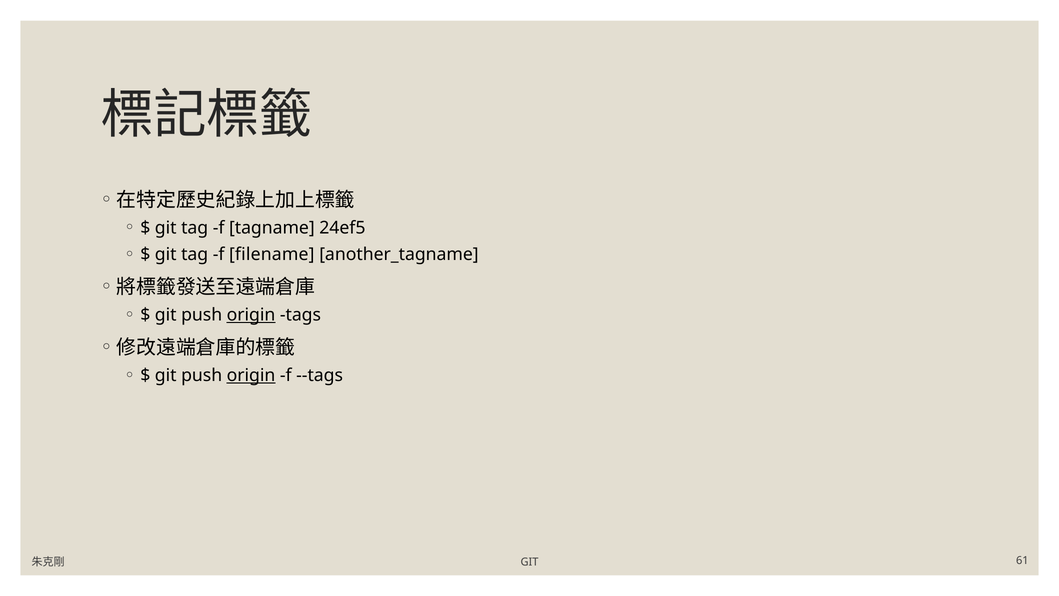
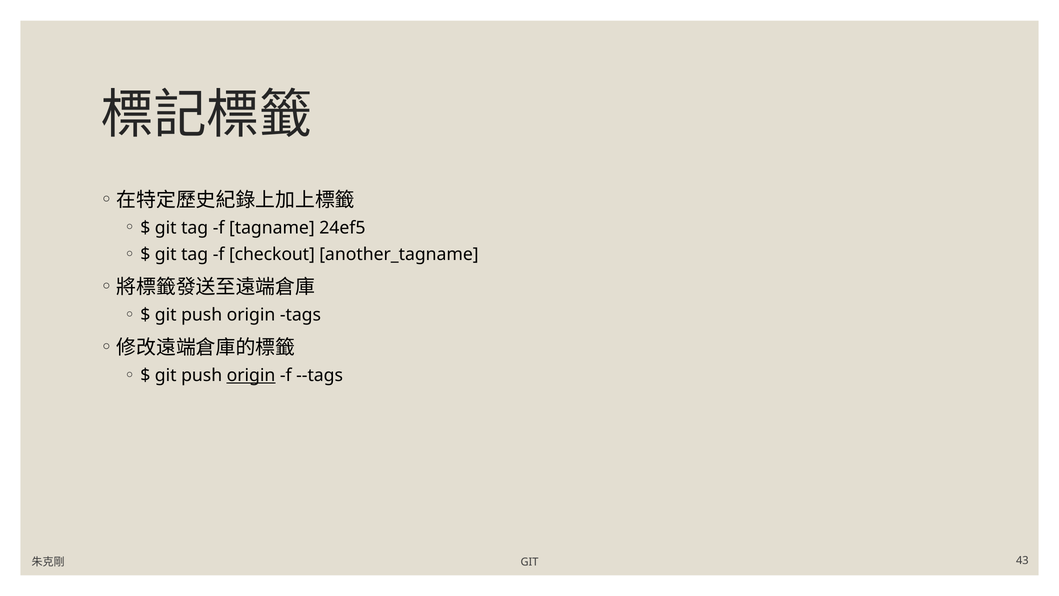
filename: filename -> checkout (272, 254)
origin underline: present -> none (251, 315)
61: 61 -> 43 (1022, 560)
